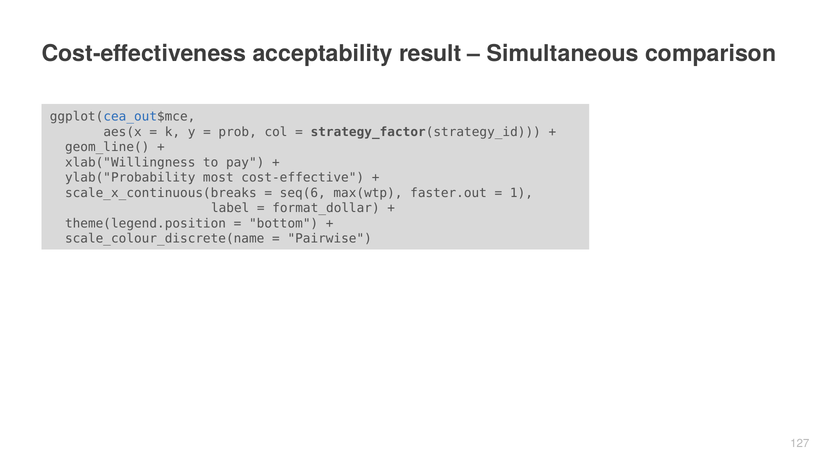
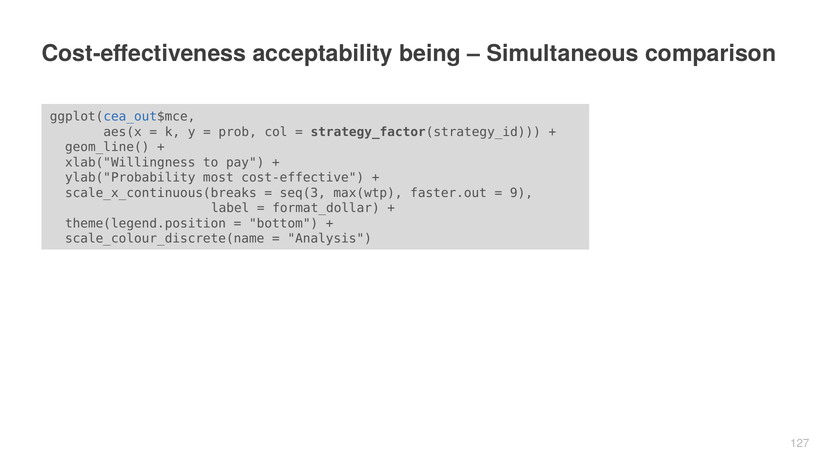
result: result -> being (430, 54)
seq(6: seq(6 -> seq(3 (303, 193)
1: 1 -> 9 (521, 193)
Pairwise: Pairwise -> Analysis (330, 239)
